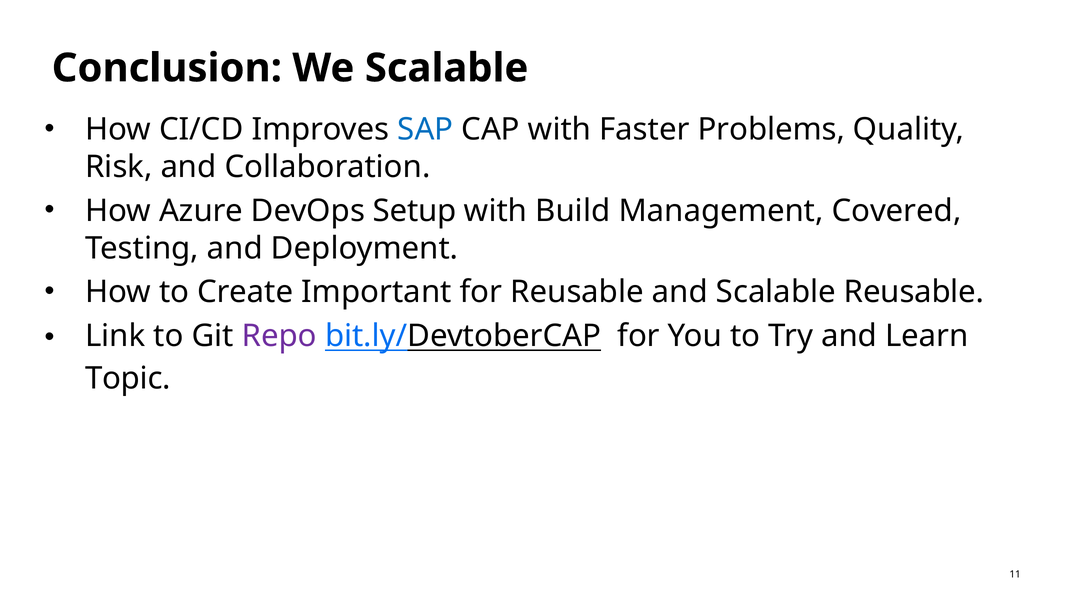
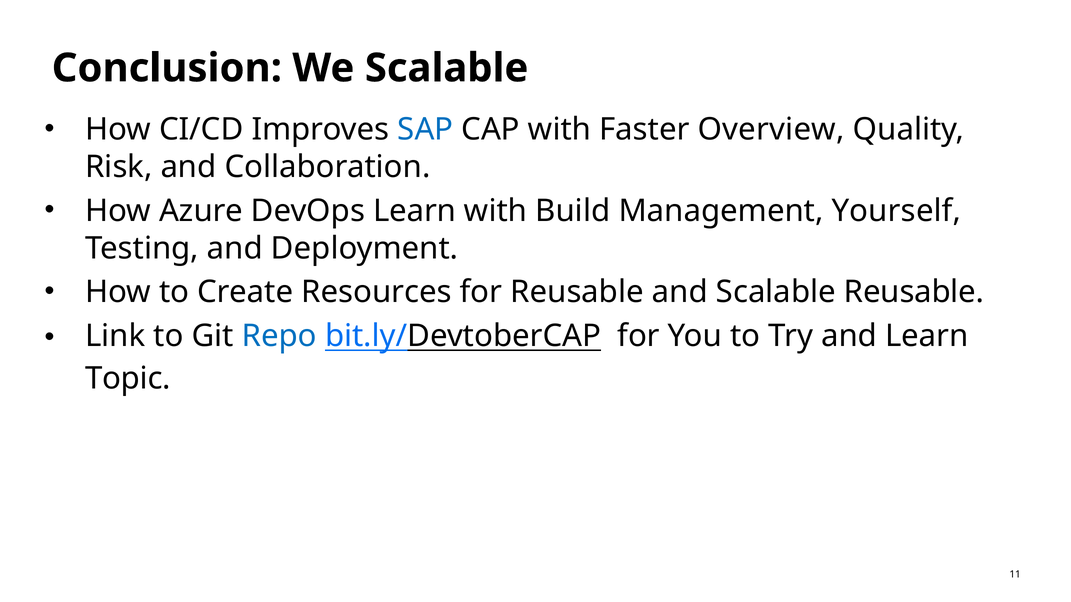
Problems: Problems -> Overview (771, 130)
DevOps Setup: Setup -> Learn (415, 211)
Covered: Covered -> Yourself (896, 211)
Important: Important -> Resources (376, 292)
Repo colour: purple -> blue (279, 336)
